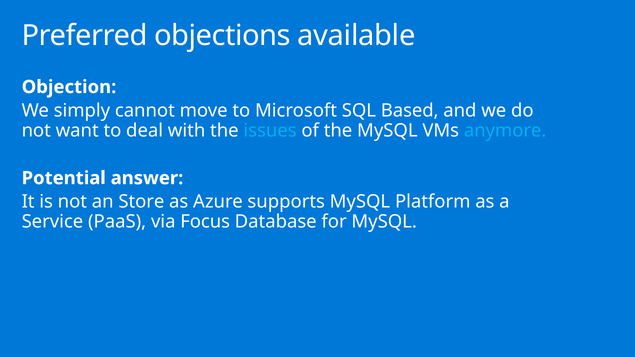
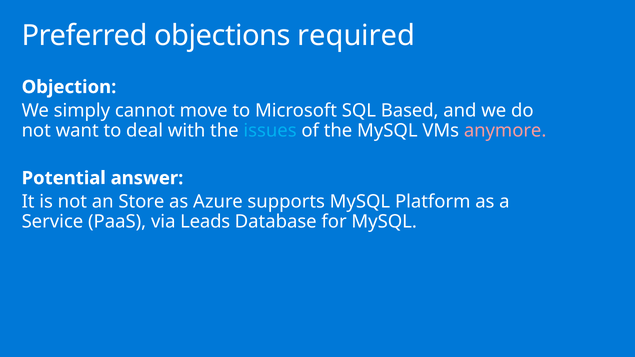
available: available -> required (356, 35)
anymore colour: light blue -> pink (505, 131)
Focus: Focus -> Leads (205, 222)
